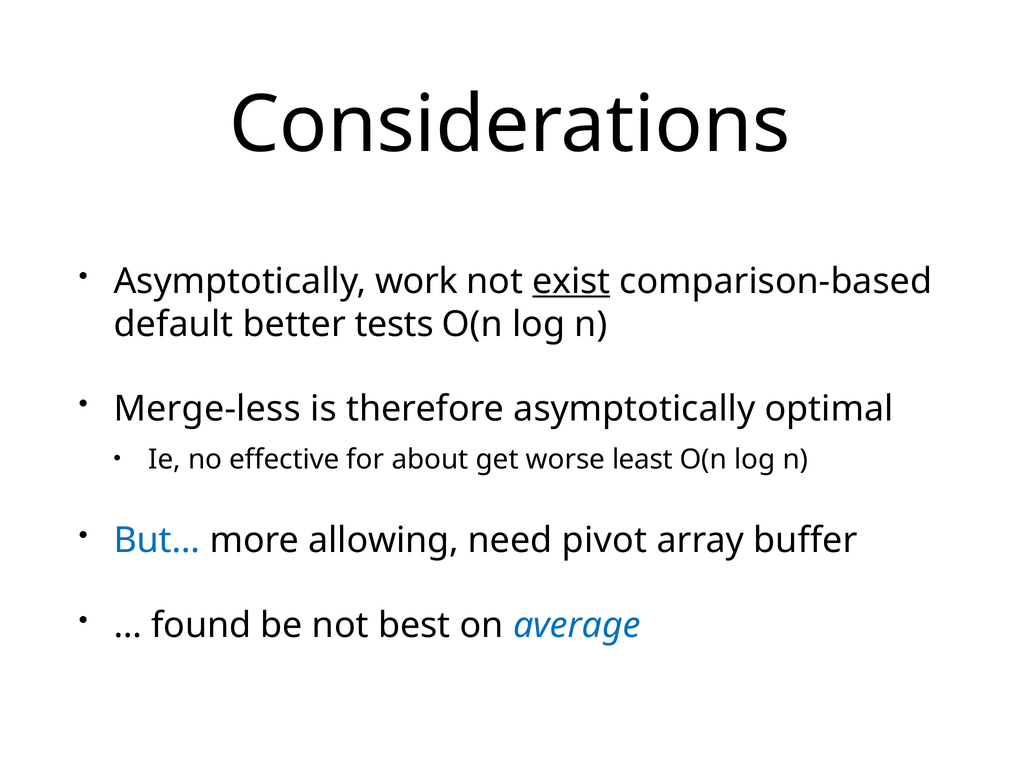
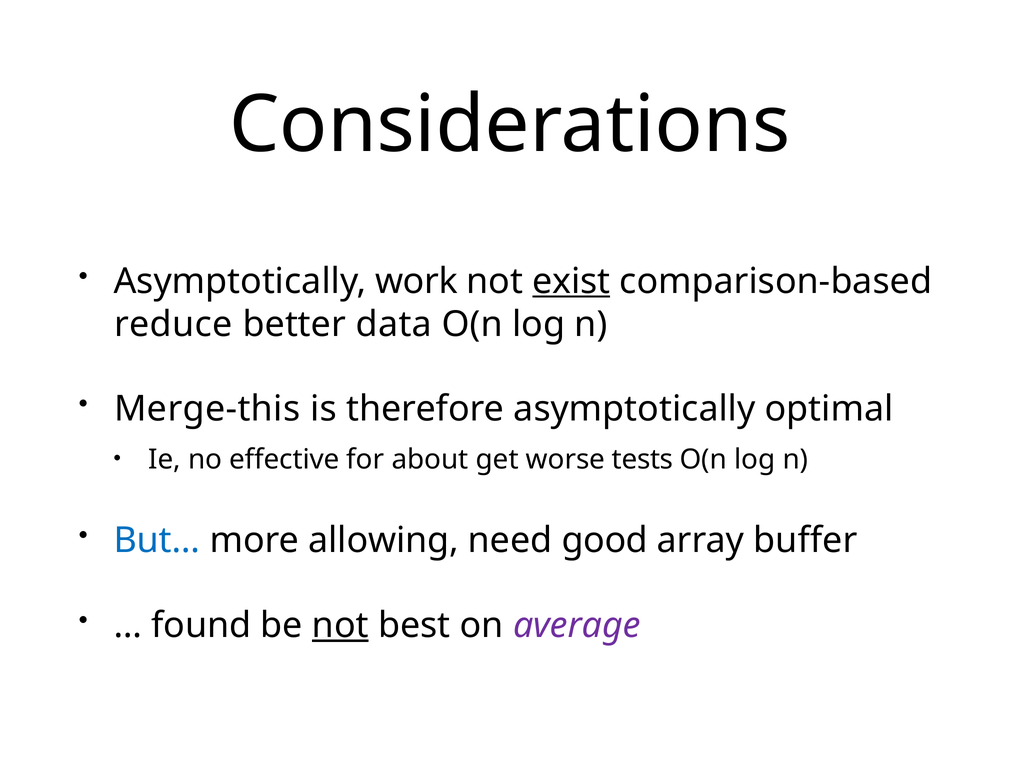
default: default -> reduce (173, 324)
tests: tests -> data (394, 324)
Merge-less: Merge-less -> Merge-this (207, 409)
least: least -> tests (643, 460)
pivot: pivot -> good (605, 540)
not underline: none -> present (340, 625)
average colour: blue -> purple (577, 625)
